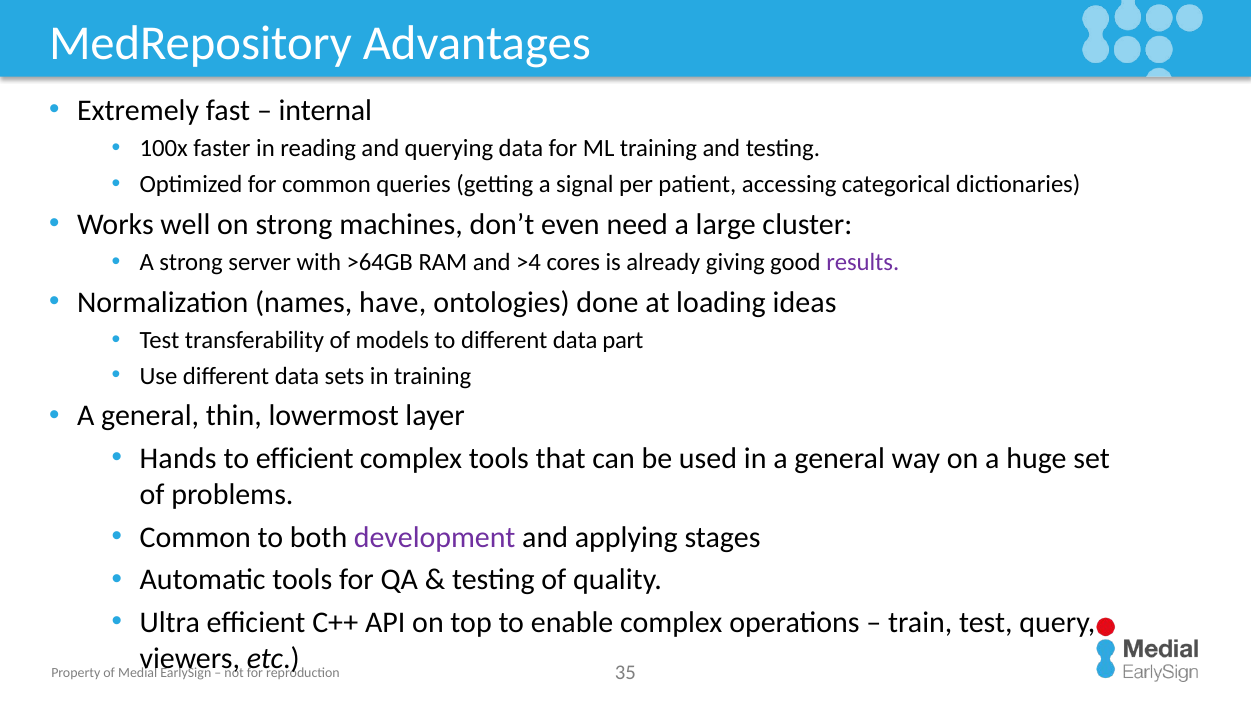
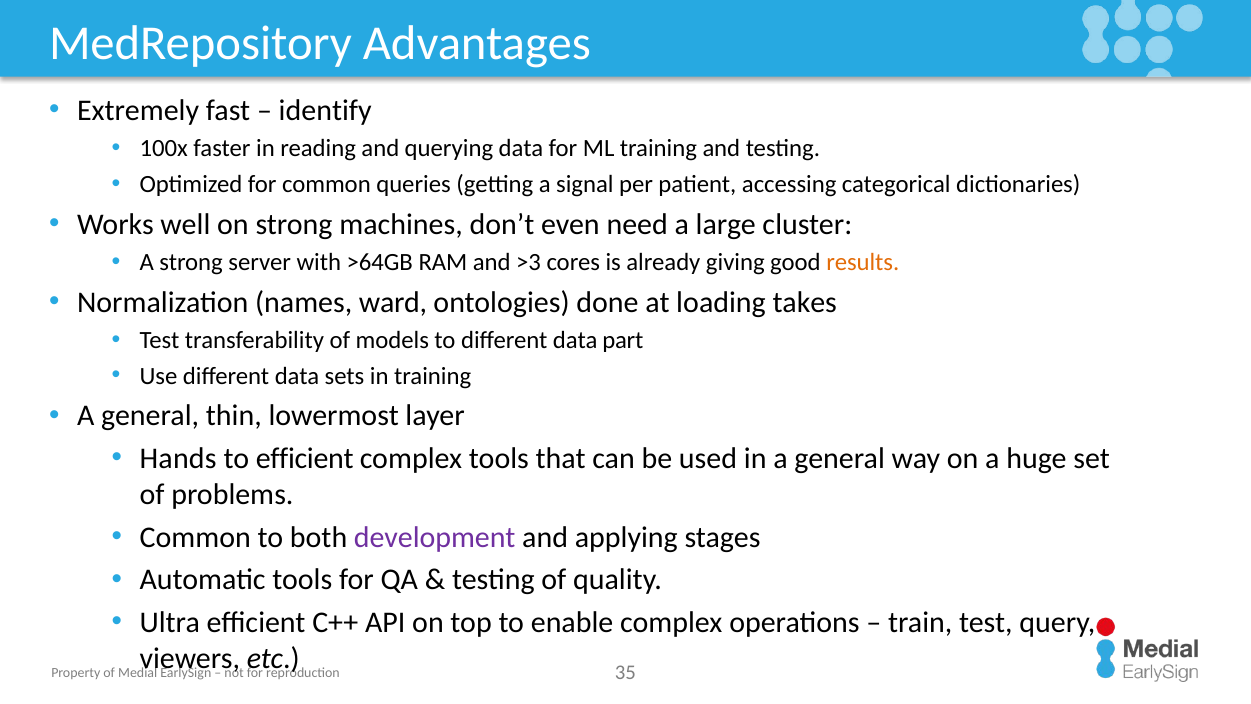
internal: internal -> identify (325, 111)
>4: >4 -> >3 (529, 262)
results colour: purple -> orange (863, 262)
have: have -> ward (393, 302)
ideas: ideas -> takes (805, 302)
